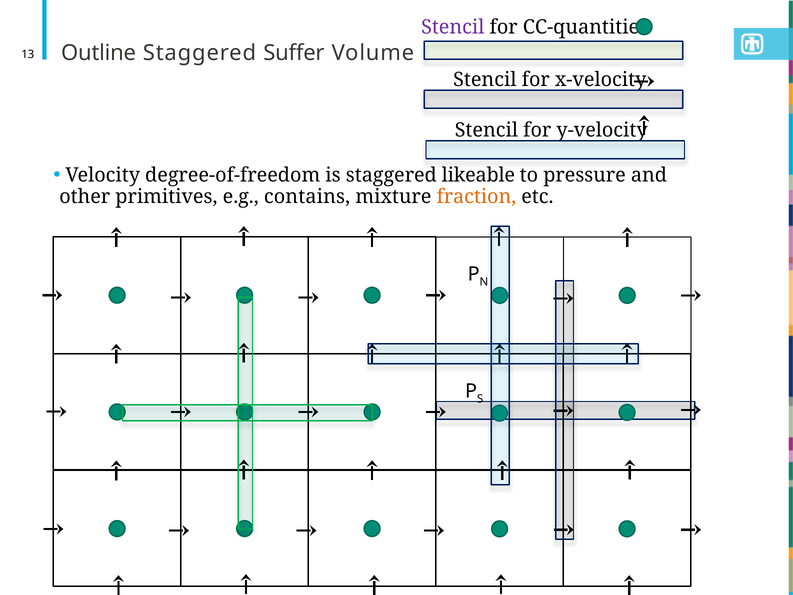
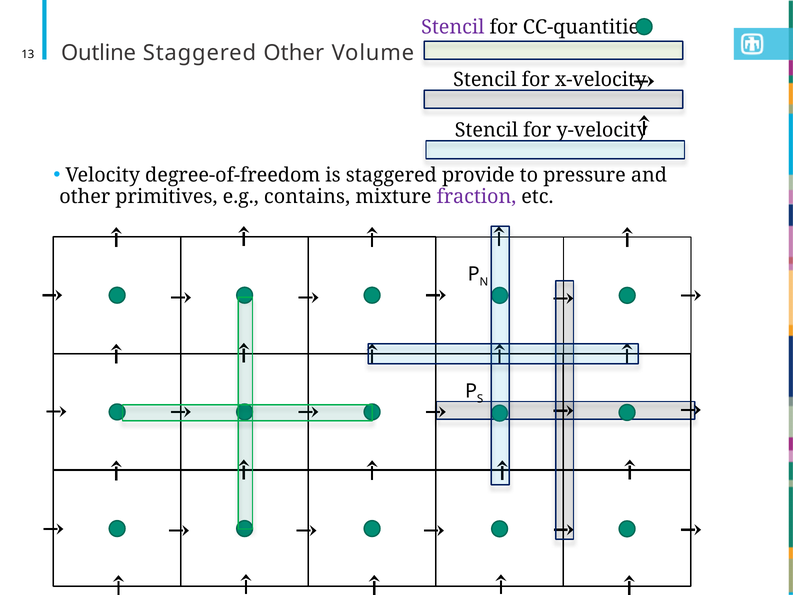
Staggered Suffer: Suffer -> Other (294, 53)
likeable: likeable -> provide (478, 175)
fraction colour: orange -> purple (476, 196)
